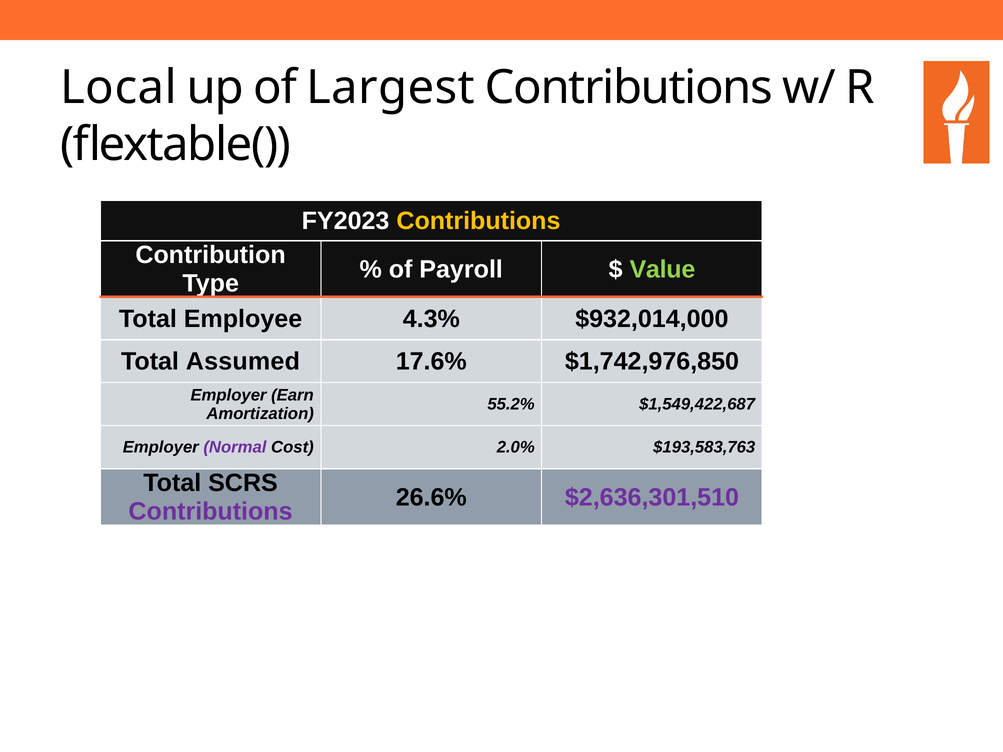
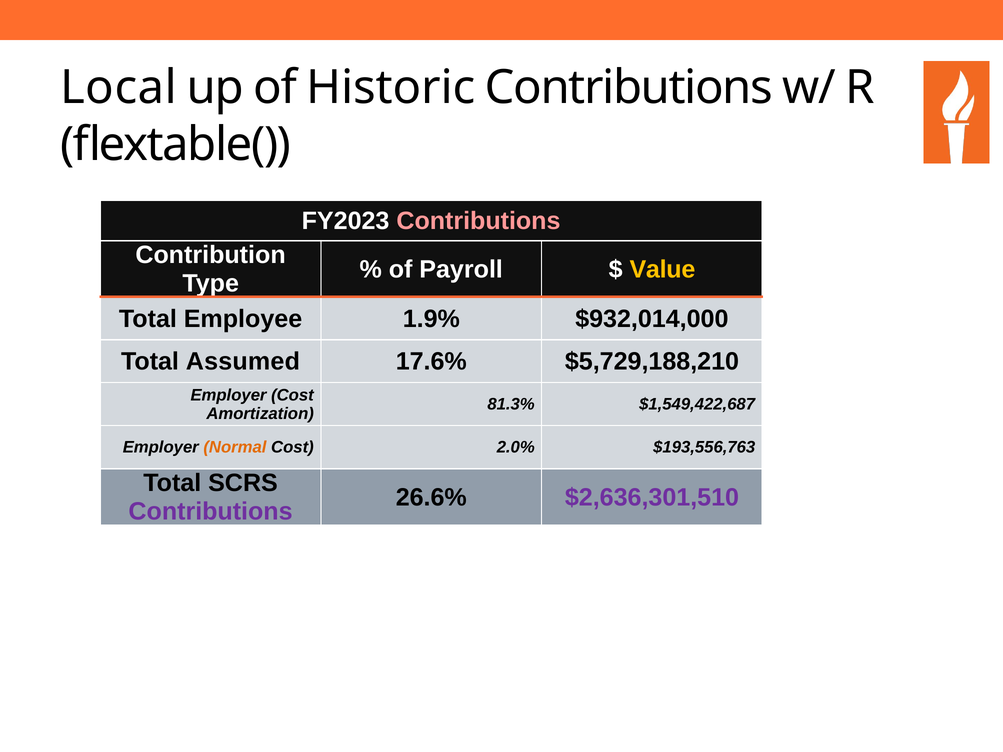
Largest: Largest -> Historic (391, 88)
Contributions colour: yellow -> pink (478, 221)
Value colour: light green -> yellow (662, 269)
4.3%: 4.3% -> 1.9% (431, 319)
$1,742,976,850: $1,742,976,850 -> $5,729,188,210 (652, 362)
Employer Earn: Earn -> Cost (292, 395)
55.2%: 55.2% -> 81.3% (511, 405)
Normal colour: purple -> orange (235, 448)
$193,583,763: $193,583,763 -> $193,556,763 (704, 448)
